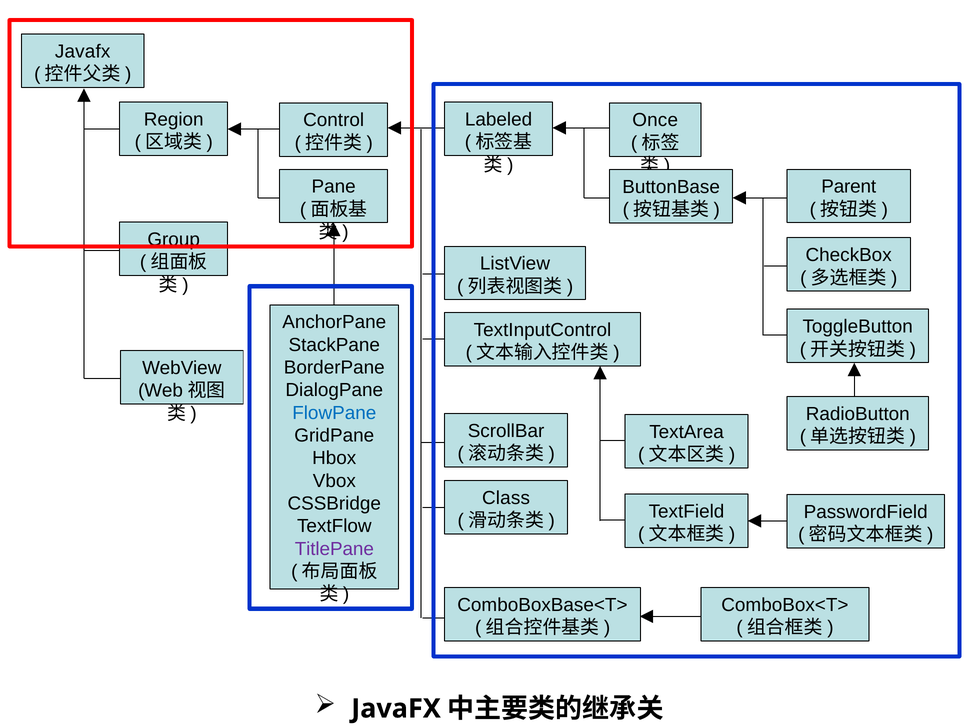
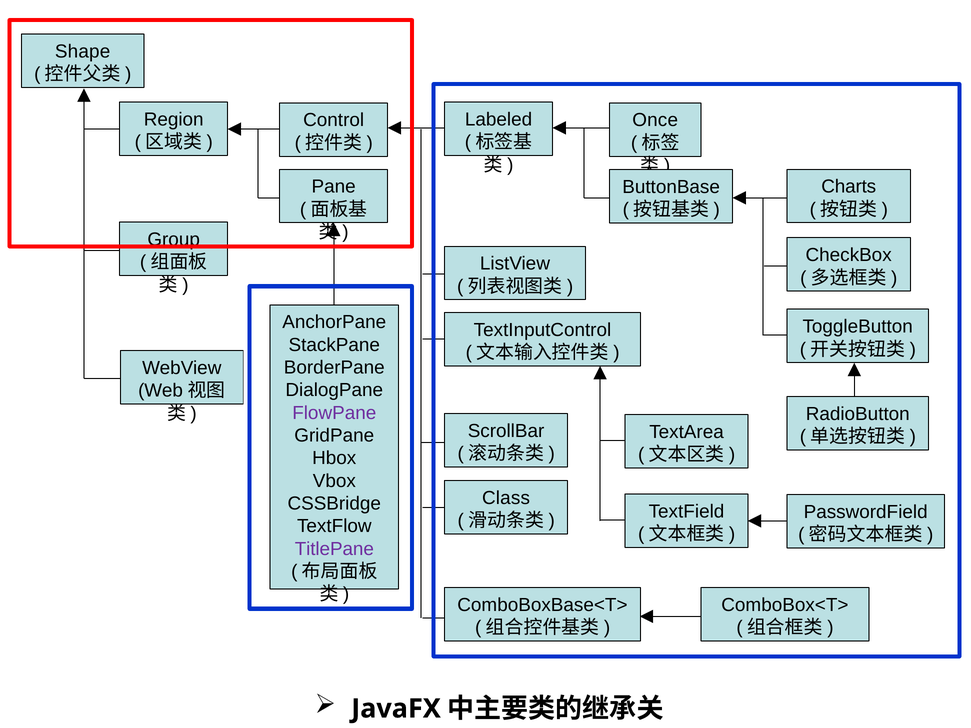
Javafx: Javafx -> Shape (83, 51)
Parent: Parent -> Charts (849, 187)
FlowPane colour: blue -> purple (334, 413)
